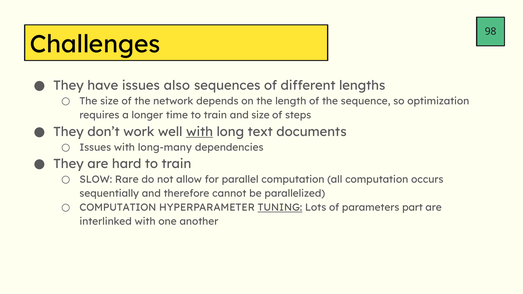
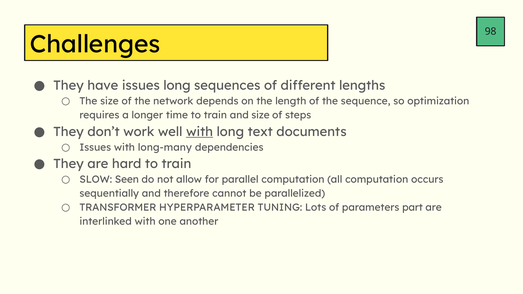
issues also: also -> long (177, 86)
Rare: Rare -> Seen (127, 180)
COMPUTATION: COMPUTATION -> TRANSFORMER (118, 208)
TUNING underline: present -> none (280, 208)
